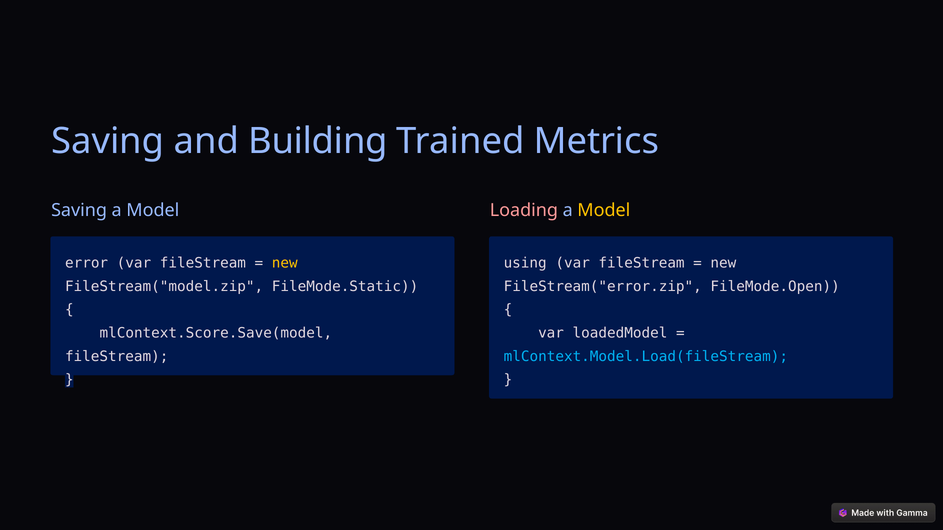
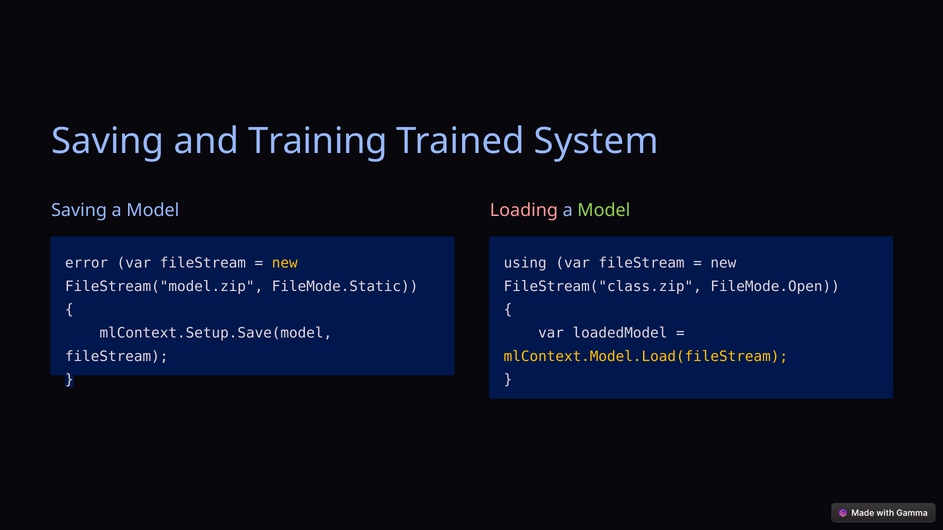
Building: Building -> Training (318, 141)
Metrics: Metrics -> System (596, 141)
Model colour: yellow -> light green (604, 210)
FileStream("error.zip: FileStream("error.zip -> FileStream("class.zip (603, 287)
mlContext.Score.Save(model: mlContext.Score.Save(model -> mlContext.Setup.Save(model (216, 333)
mlContext.Model.Load(fileStream colour: light blue -> yellow (646, 357)
